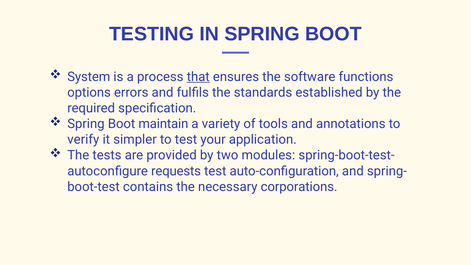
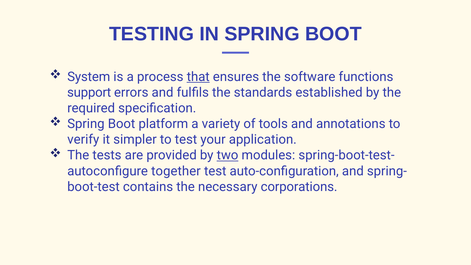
options: options -> support (89, 92)
maintain: maintain -> platform (163, 124)
two underline: none -> present (228, 155)
requests: requests -> together (176, 171)
